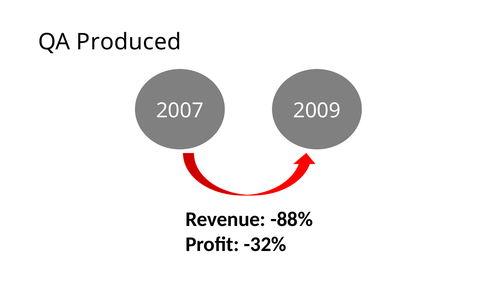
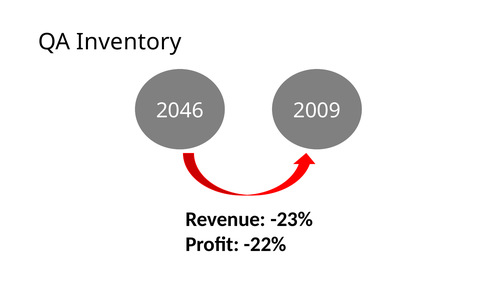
Produced: Produced -> Inventory (129, 42)
2007: 2007 -> 2046 (180, 111)
-88%: -88% -> -23% (292, 219)
-32%: -32% -> -22% (265, 244)
